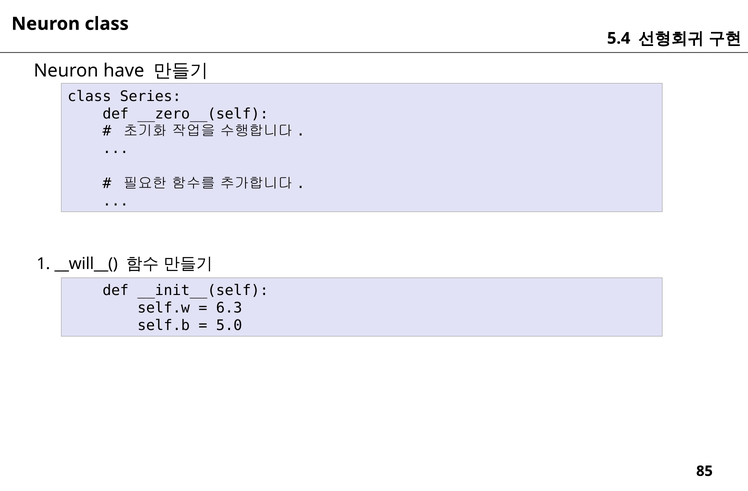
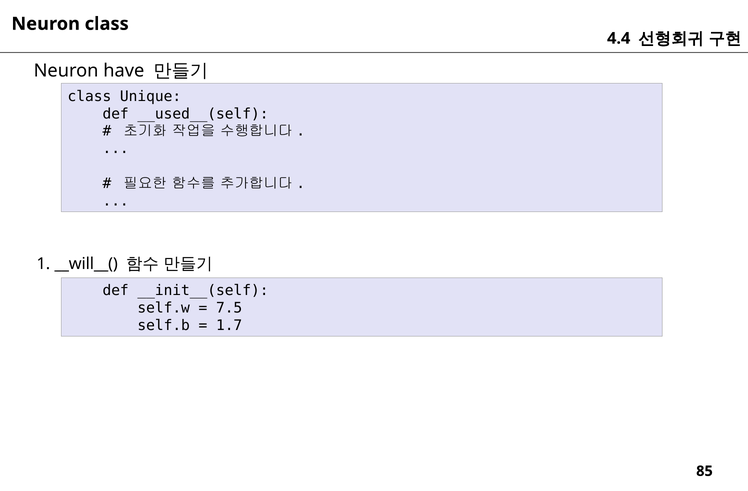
5.4: 5.4 -> 4.4 (619, 38)
Series: Series -> Unique (151, 96)
__zero__(self: __zero__(self -> __used__(self (203, 114)
6.3: 6.3 -> 7.5 (229, 308)
5.0: 5.0 -> 1.7 (229, 326)
